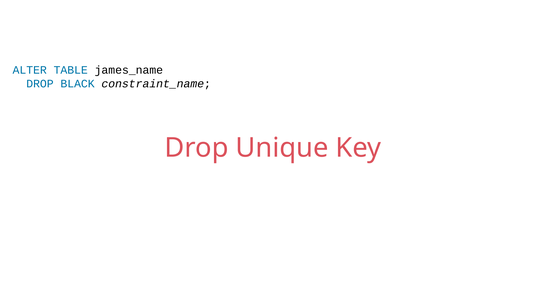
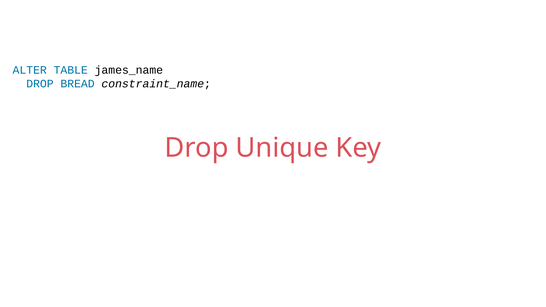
BLACK: BLACK -> BREAD (78, 84)
